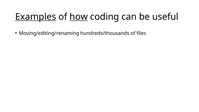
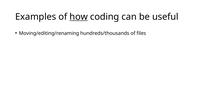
Examples underline: present -> none (36, 17)
